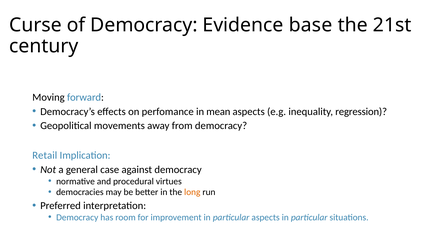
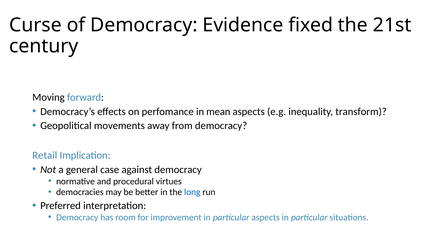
base: base -> fixed (311, 25)
regression: regression -> transform (361, 112)
long colour: orange -> blue (192, 193)
